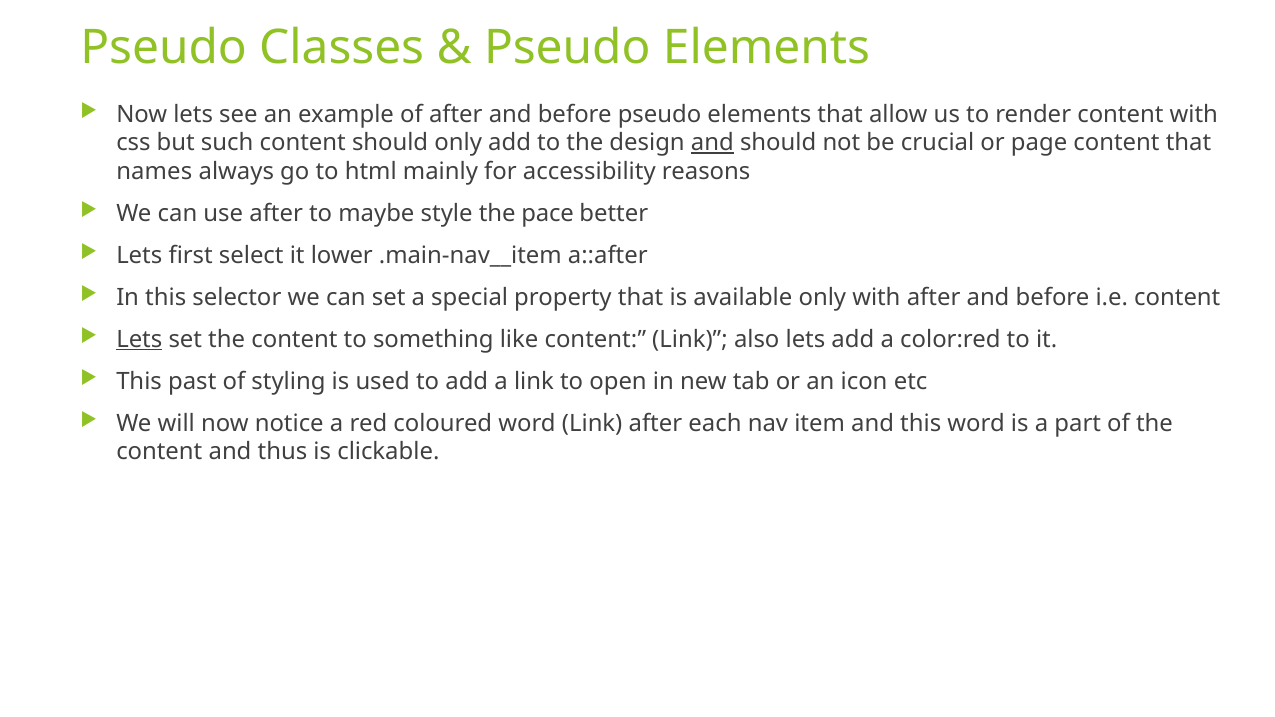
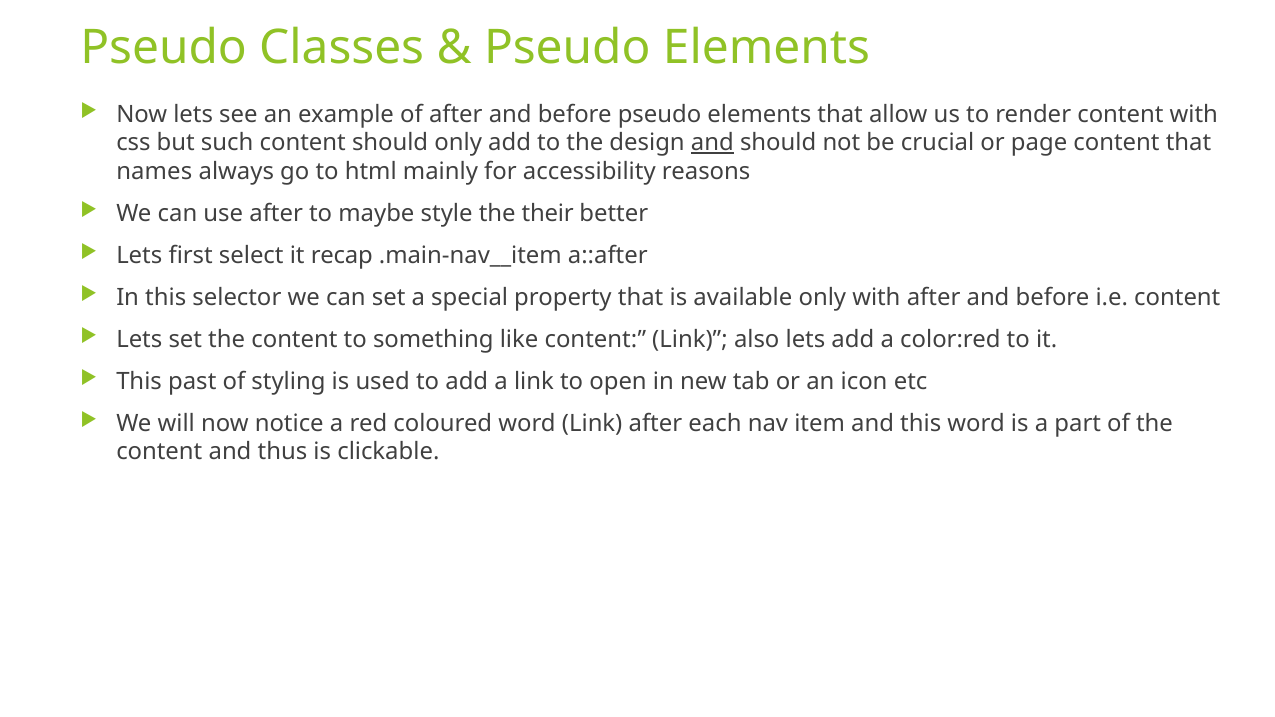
pace: pace -> their (548, 214)
lower: lower -> recap (342, 256)
Lets underline: present -> none (139, 340)
